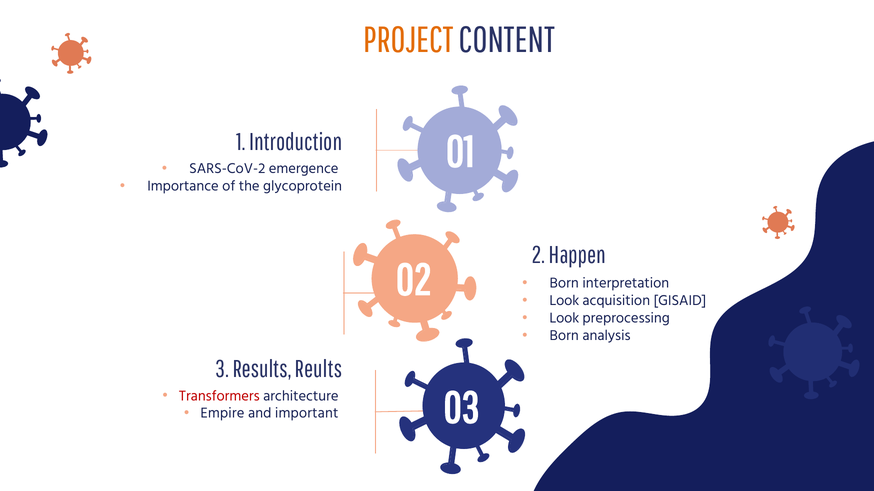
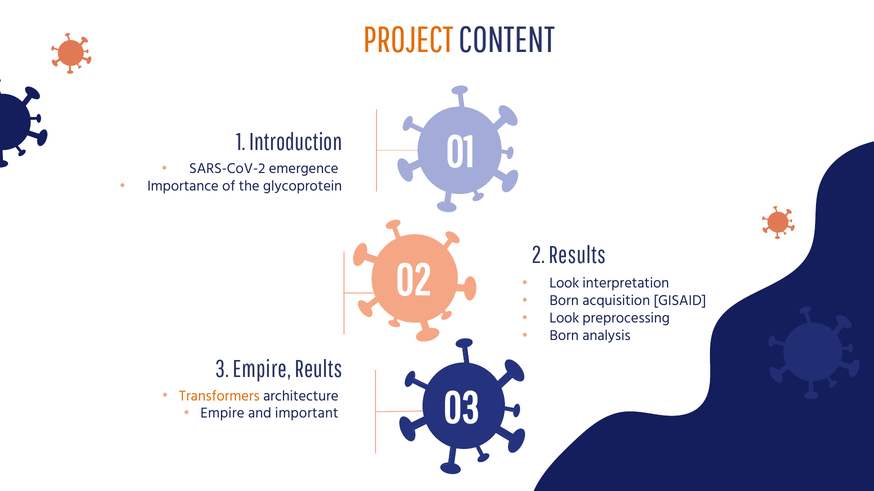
Happen: Happen -> Results (577, 256)
Born: Born -> Look (564, 284)
Look: Look -> Born (564, 301)
3 Results: Results -> Empire (262, 370)
Transformers colour: red -> orange (219, 396)
